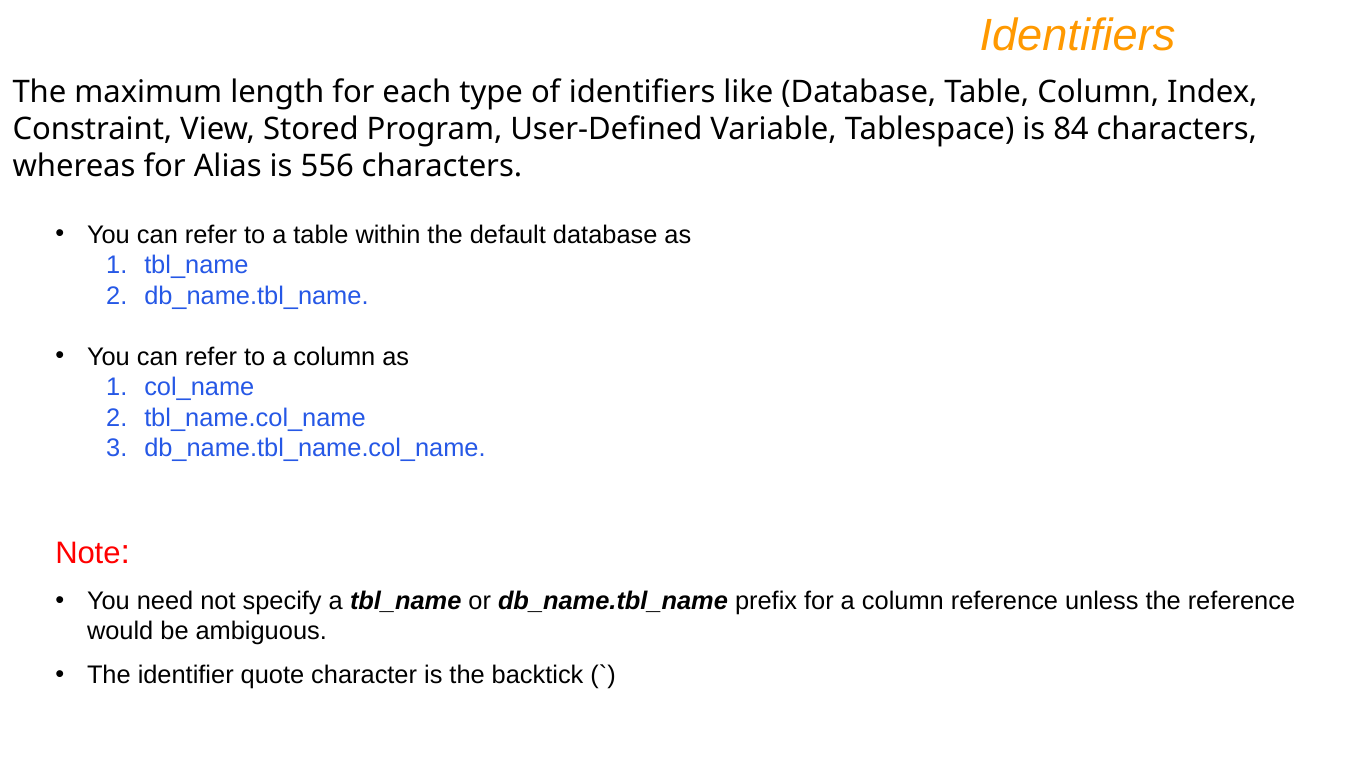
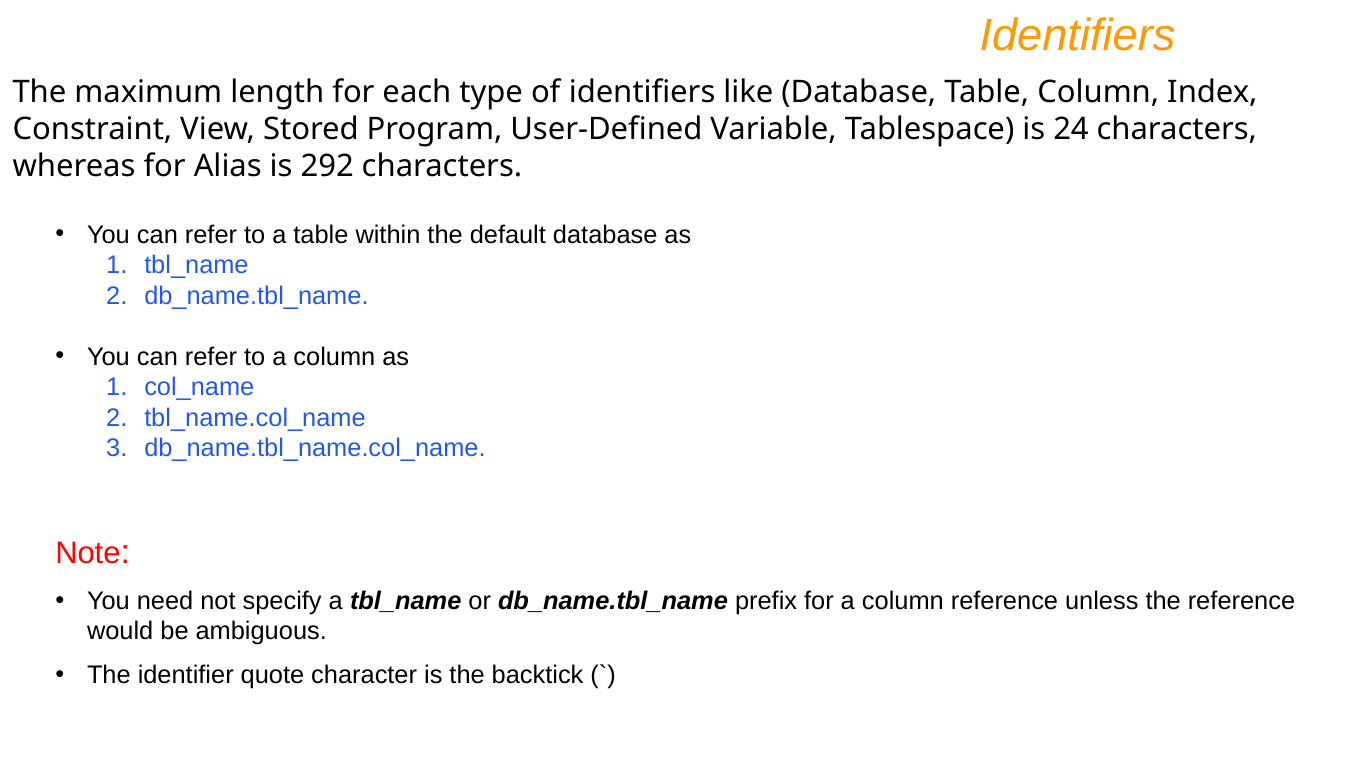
84: 84 -> 24 (1071, 129)
556: 556 -> 292 (327, 166)
